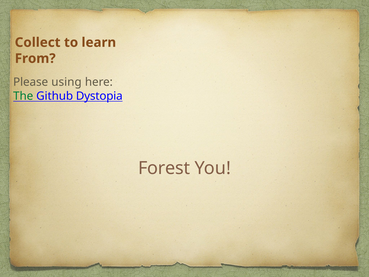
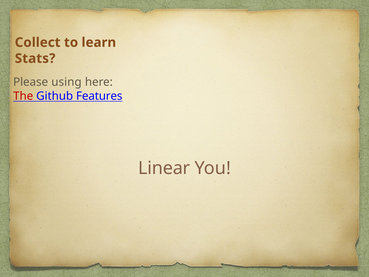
From: From -> Stats (35, 58)
The colour: green -> red (23, 96)
Dystopia: Dystopia -> Features (99, 96)
Forest: Forest -> Linear (164, 168)
